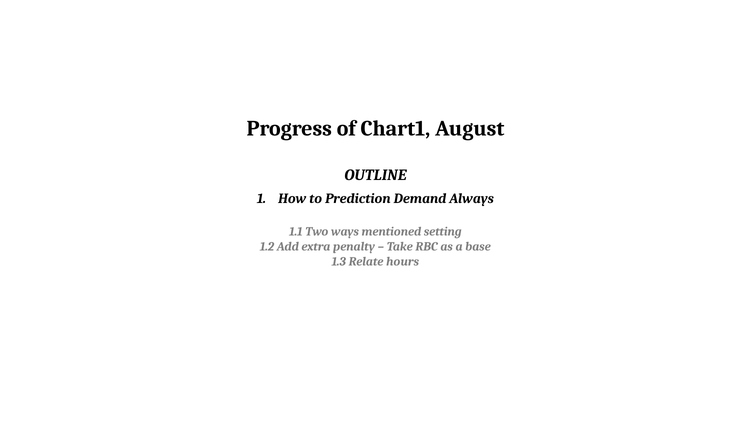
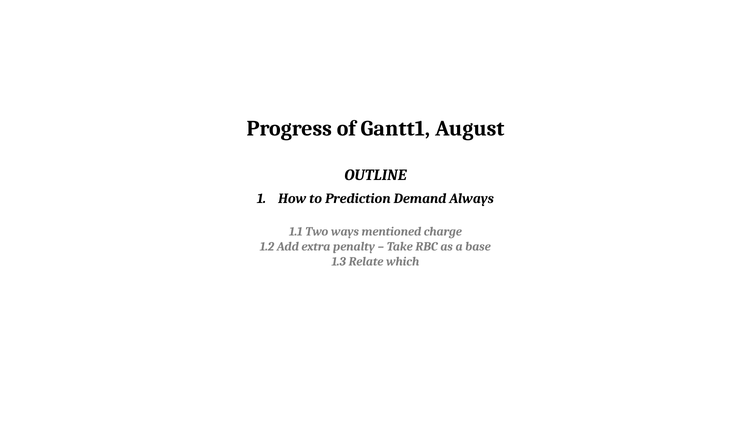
Chart1: Chart1 -> Gantt1 (395, 128)
setting: setting -> charge (443, 231)
hours: hours -> which (403, 261)
